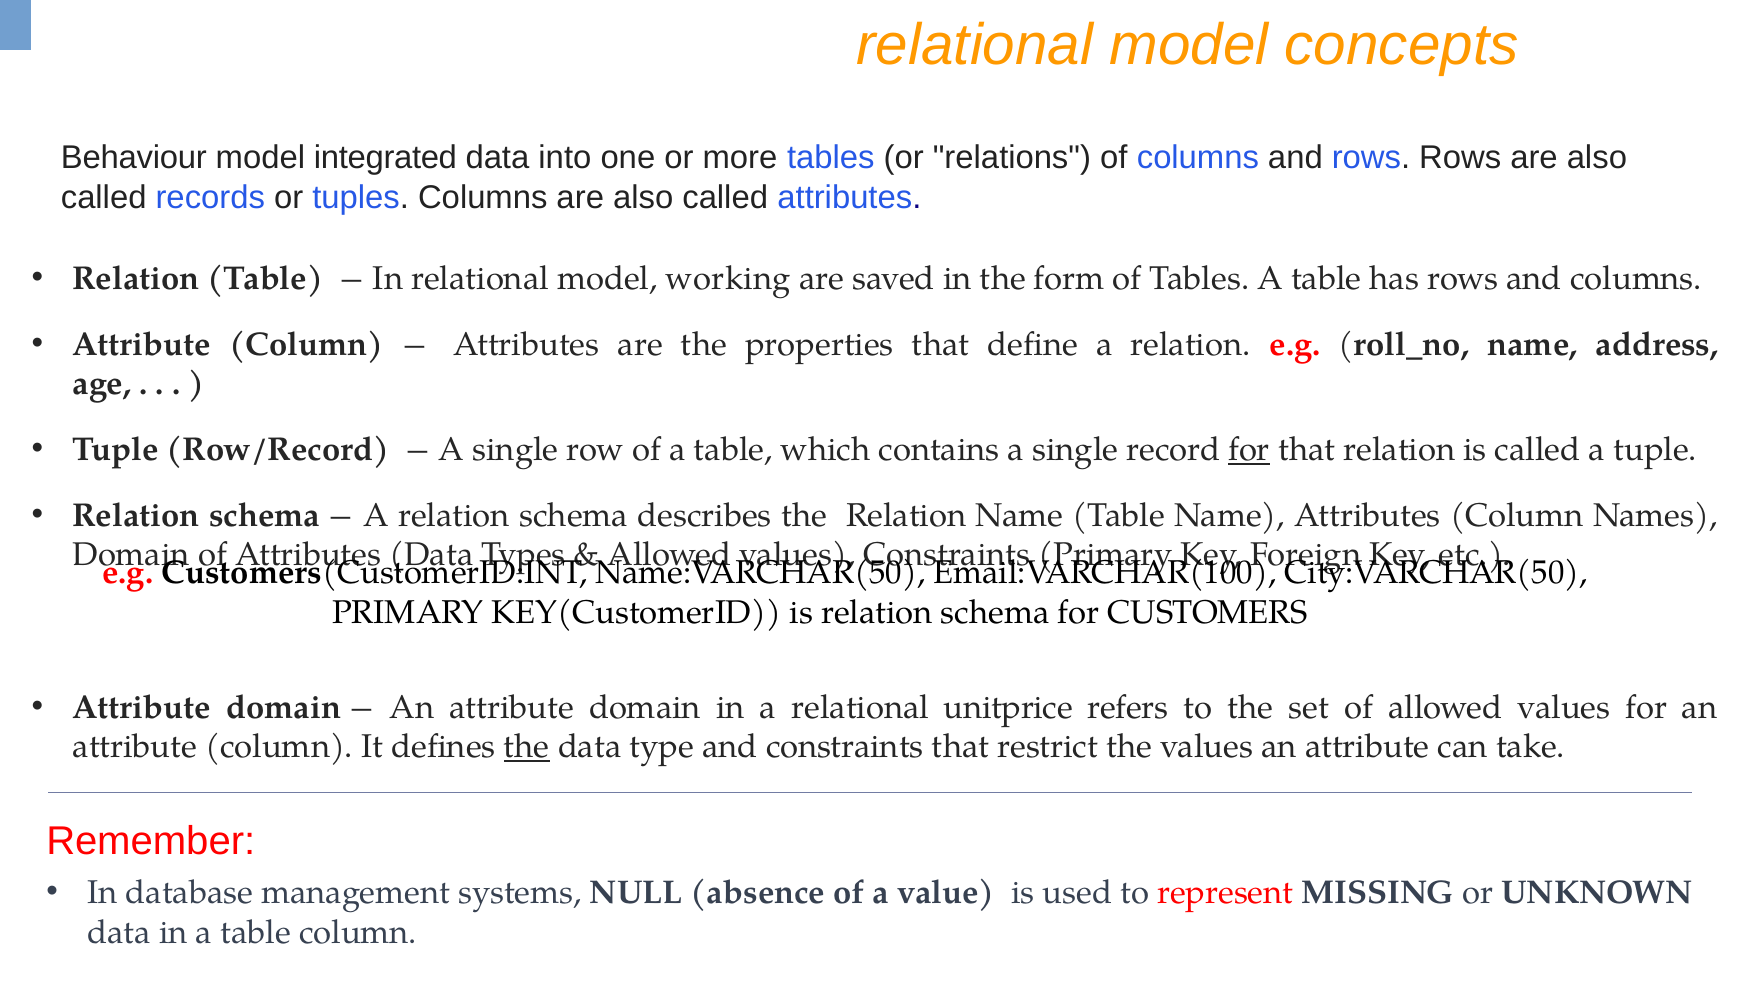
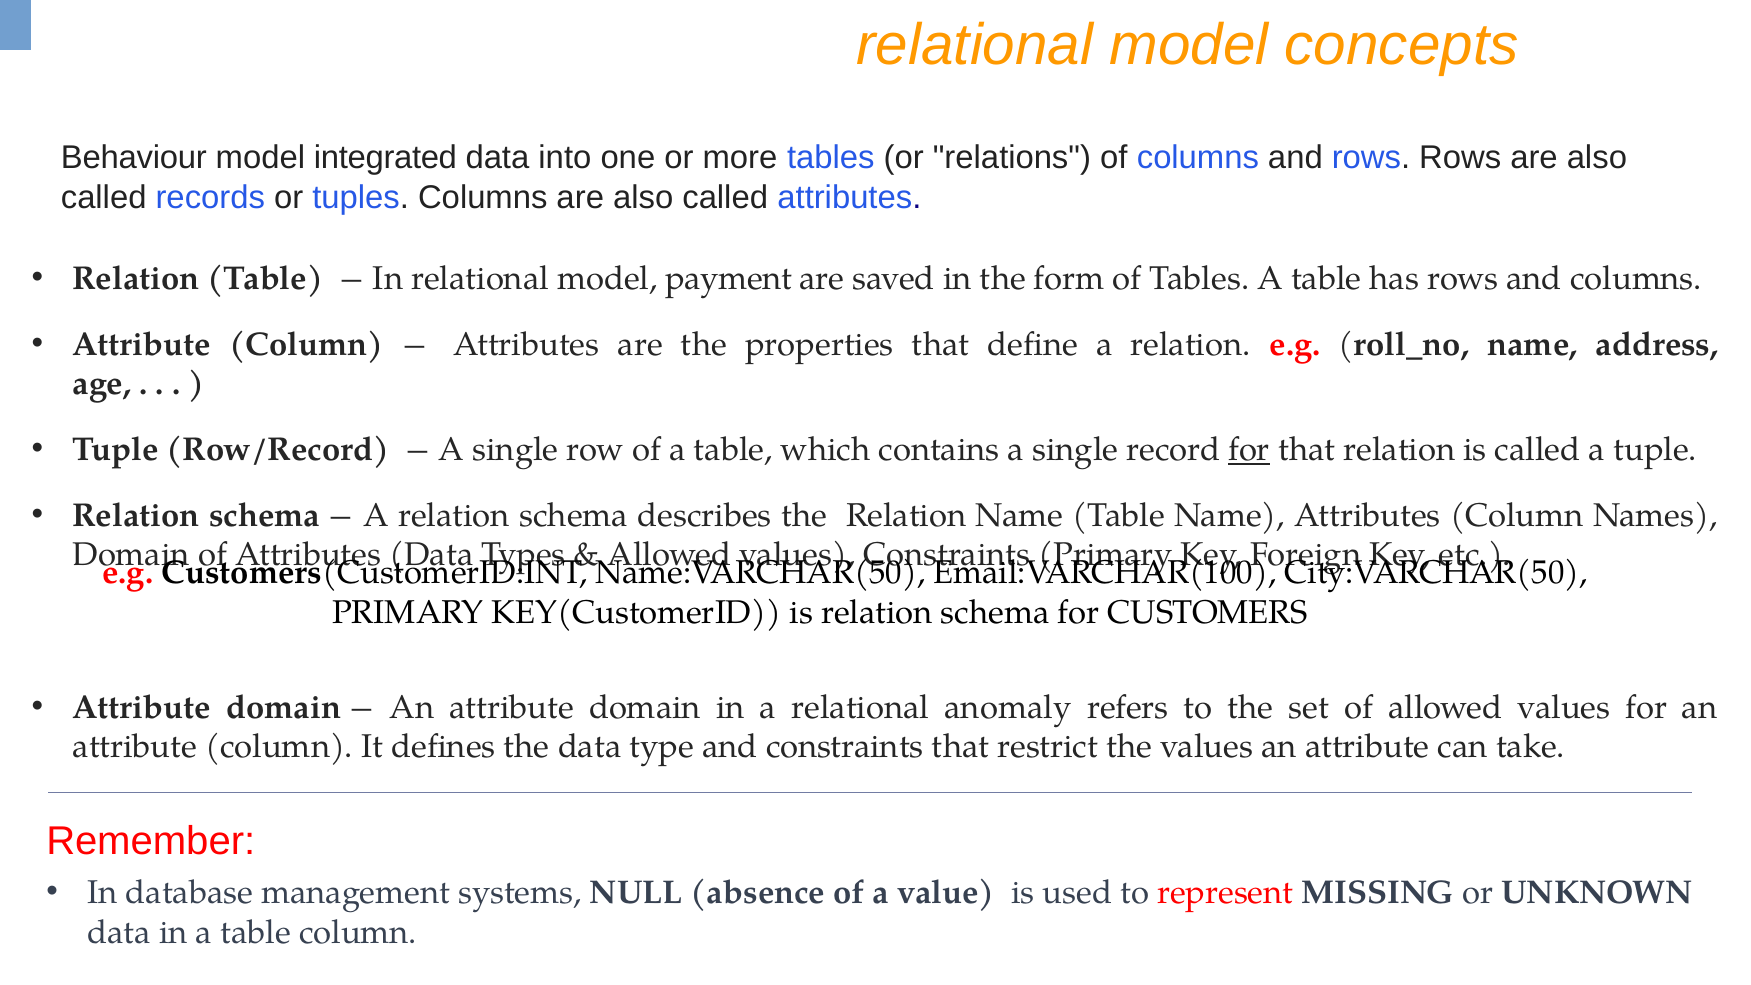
working: working -> payment (729, 279)
unitprice: unitprice -> anomaly (1008, 708)
the underline: present -> none (527, 747)
